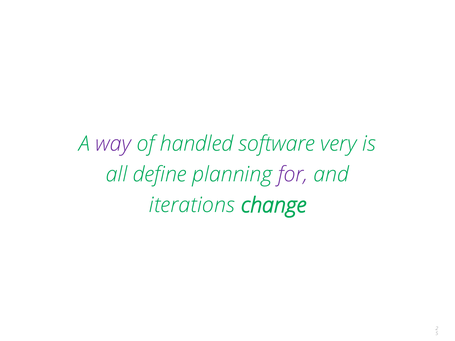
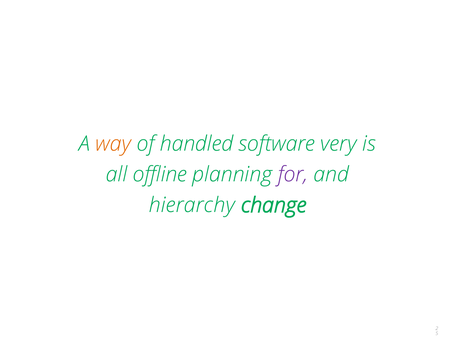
way colour: purple -> orange (113, 144)
define: define -> offline (160, 175)
iterations: iterations -> hierarchy (192, 205)
